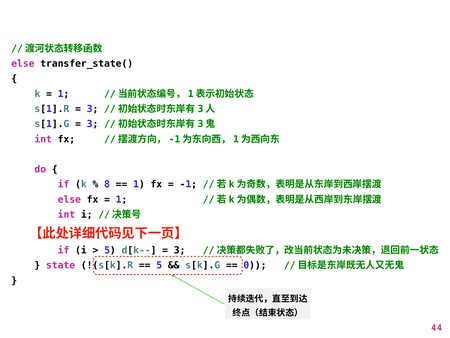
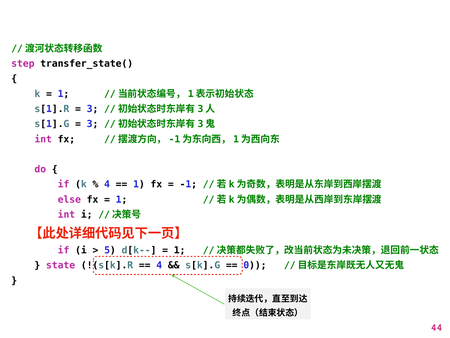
else: else -> step (23, 64)
8: 8 -> 4 (107, 184)
3: 3 -> 1 (180, 250)
5: 5 -> 4 (159, 265)
